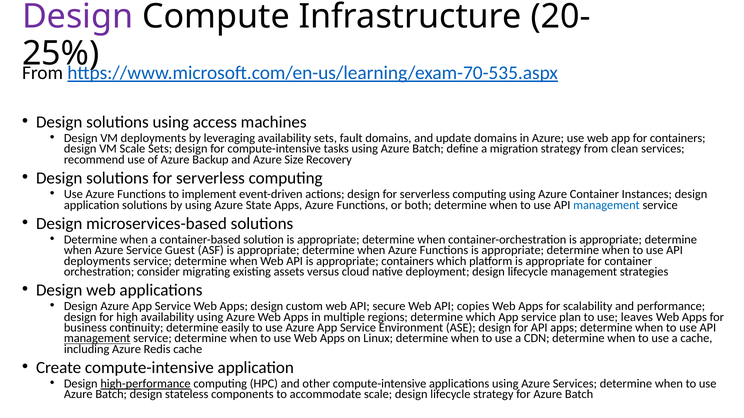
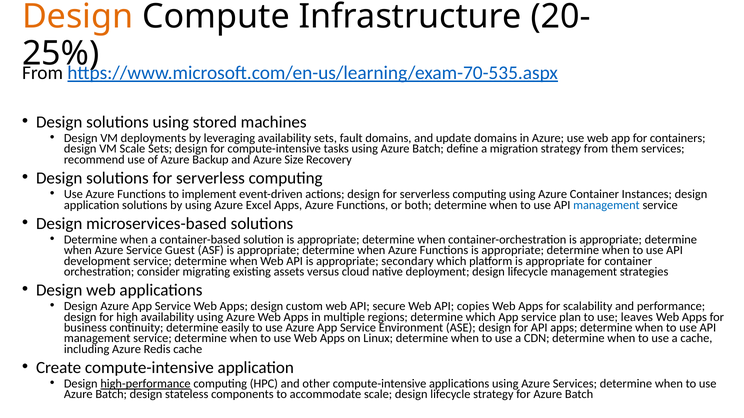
Design colour: purple -> orange (78, 17)
access: access -> stored (215, 122)
clean: clean -> them (625, 149)
State: State -> Excel (259, 205)
deployments: deployments -> development (97, 261)
appropriate containers: containers -> secondary (407, 261)
management underline: present -> none (97, 339)
